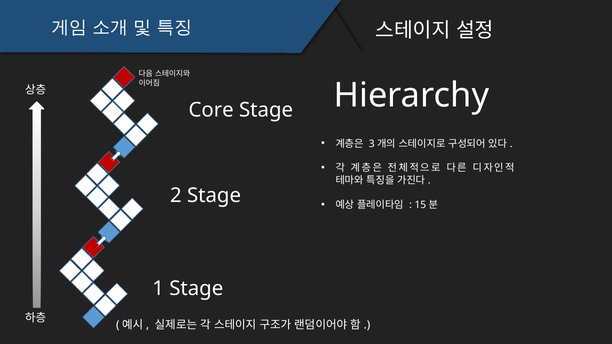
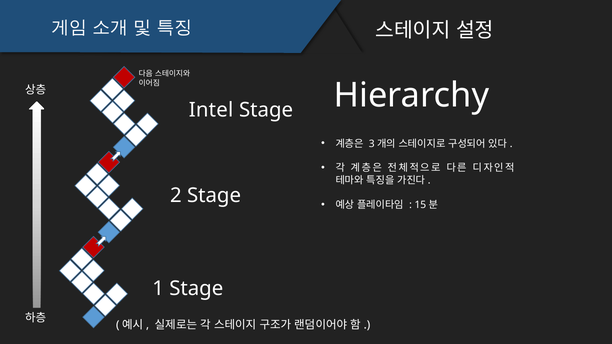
Core: Core -> Intel (211, 110)
